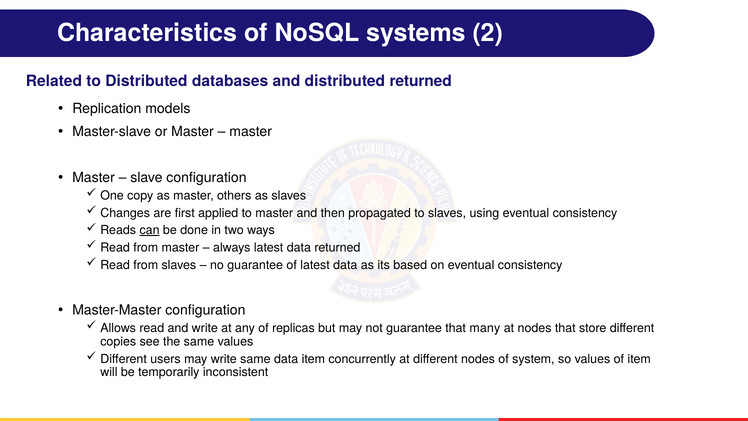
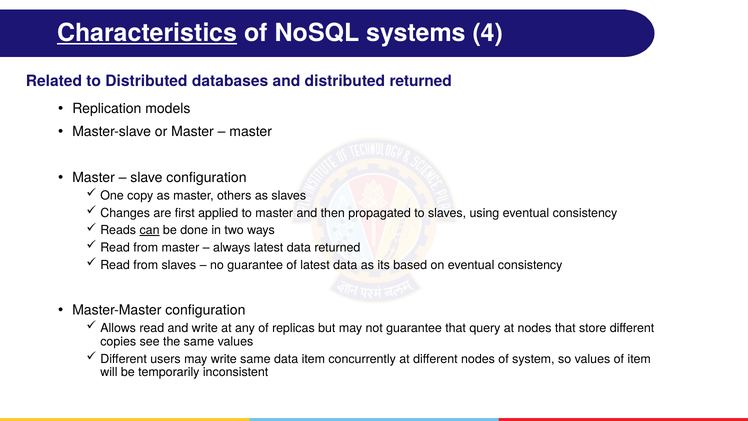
Characteristics underline: none -> present (147, 33)
2: 2 -> 4 (488, 33)
many: many -> query (485, 328)
